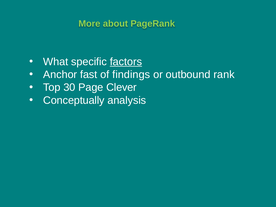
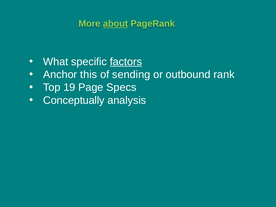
about underline: none -> present (115, 24)
fast: fast -> this (89, 75)
findings: findings -> sending (131, 75)
30: 30 -> 19 (69, 87)
Clever: Clever -> Specs (121, 87)
